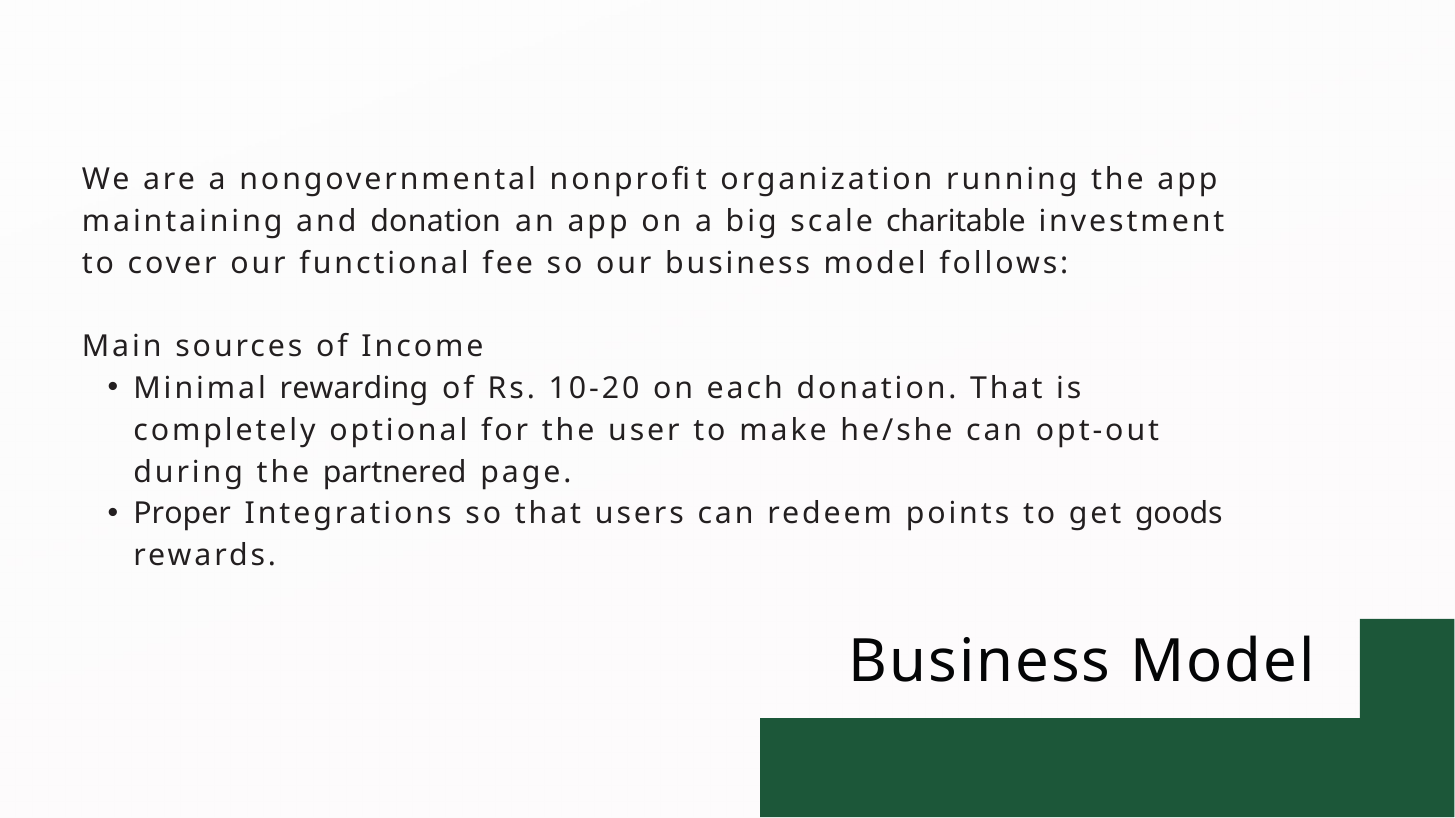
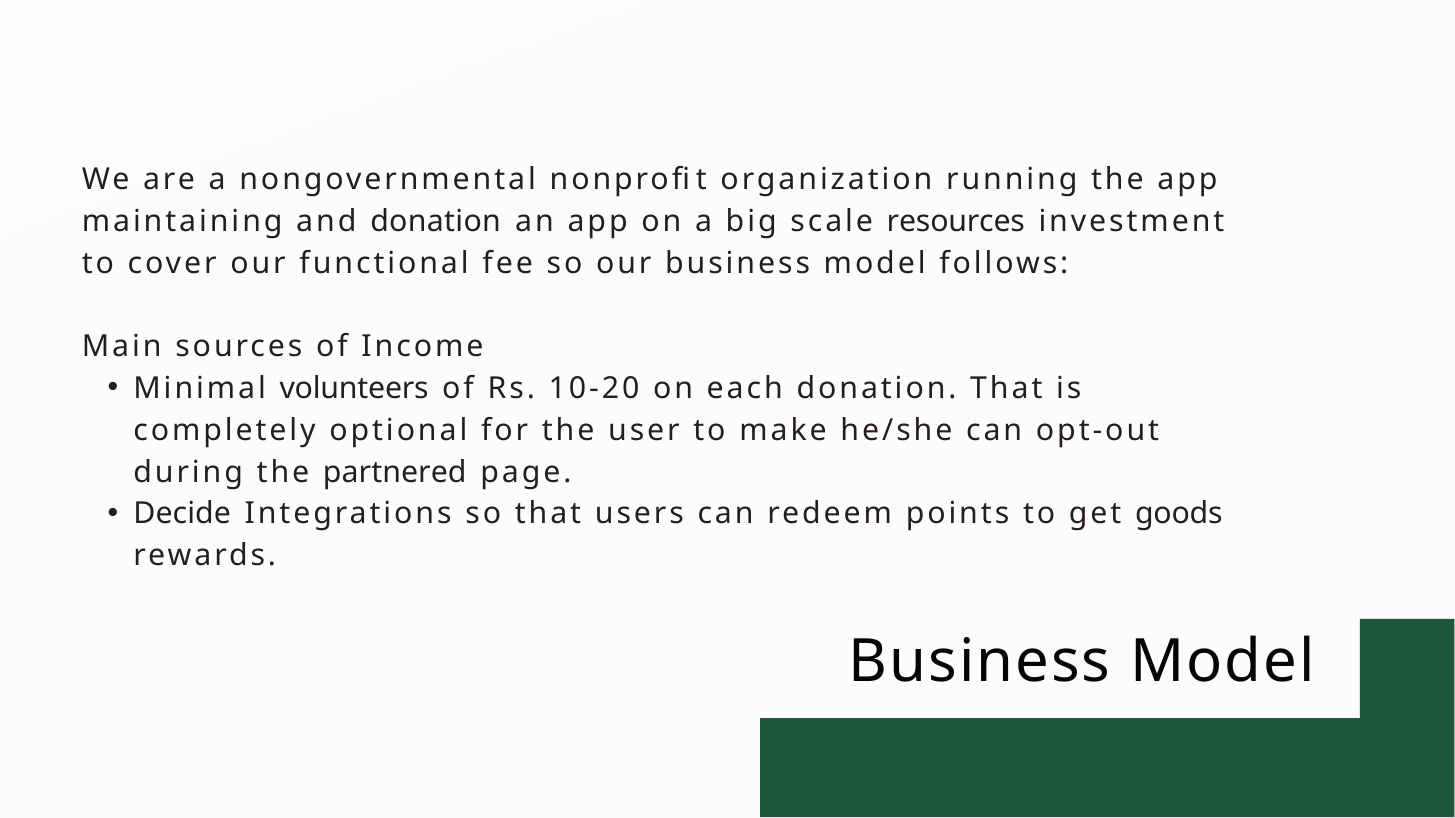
charitable: charitable -> resources (956, 221)
rewarding: rewarding -> volunteers (354, 389)
Proper: Proper -> Decide (182, 514)
